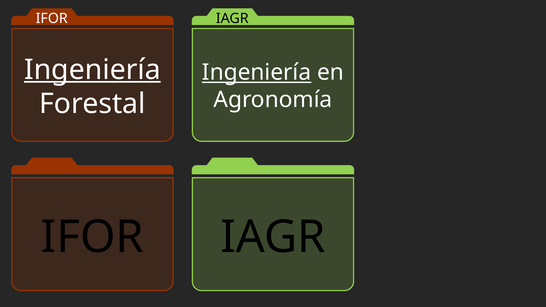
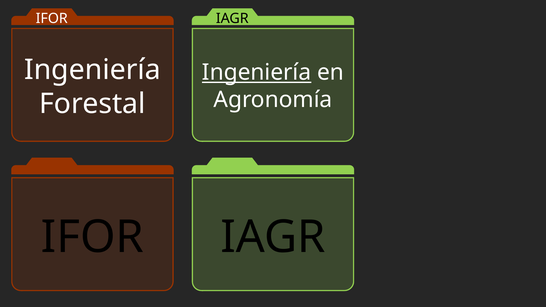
Ingeniería underline: present -> none (92, 70)
